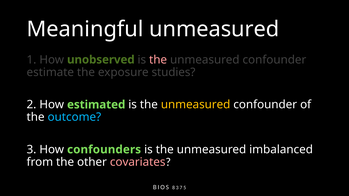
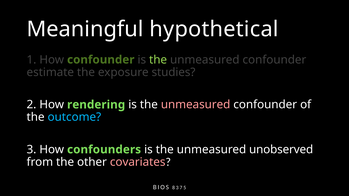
Meaningful unmeasured: unmeasured -> hypothetical (214, 29)
How unobserved: unobserved -> confounder (101, 60)
the colour: pink -> light green (158, 60)
estimated: estimated -> rendering (96, 105)
unmeasured colour: yellow -> pink (196, 105)
imbalanced: imbalanced -> unobserved (281, 150)
